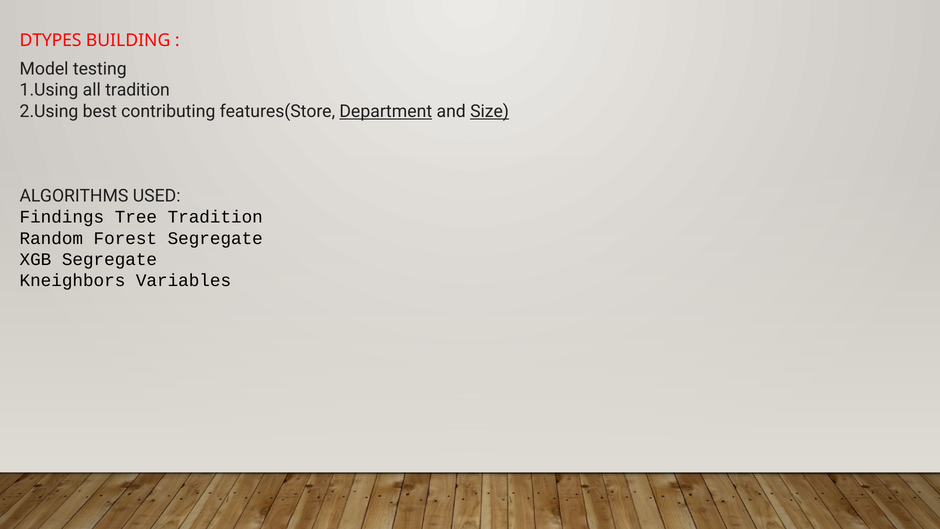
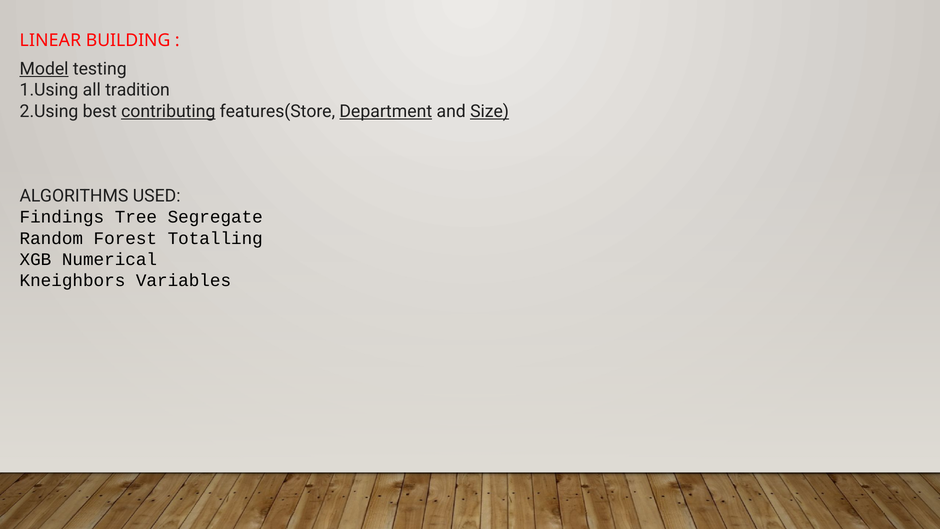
DTYPES: DTYPES -> LINEAR (50, 40)
Model underline: none -> present (44, 69)
contributing underline: none -> present (168, 111)
Tree Tradition: Tradition -> Segregate (215, 217)
Forest Segregate: Segregate -> Totalling (215, 238)
XGB Segregate: Segregate -> Numerical (109, 259)
